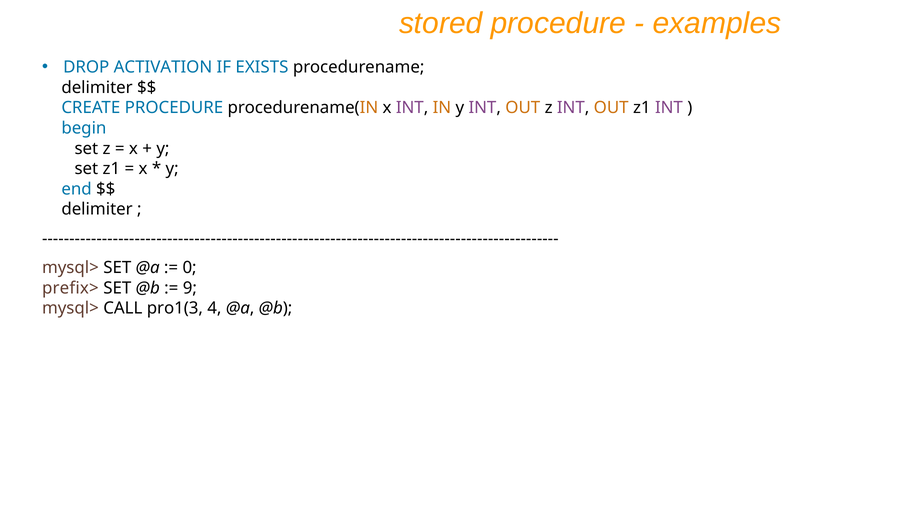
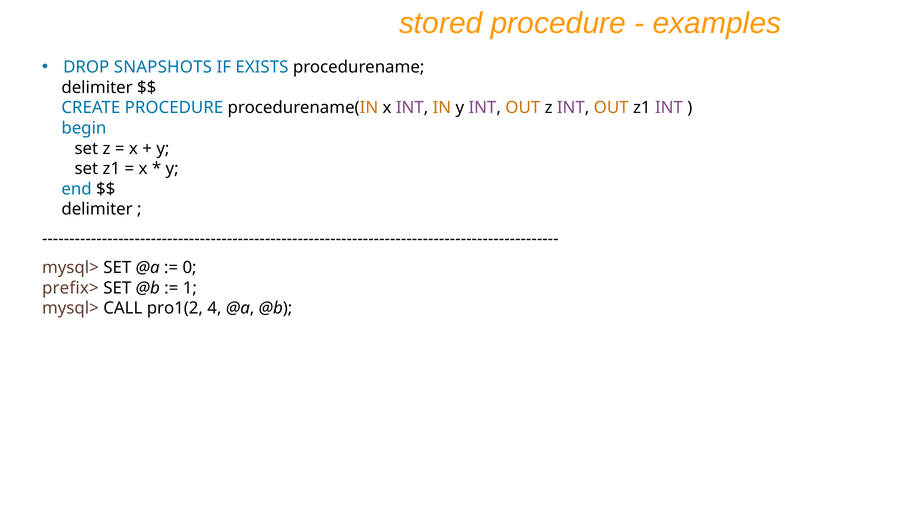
ACTIVATION: ACTIVATION -> SNAPSHOTS (163, 67)
9: 9 -> 1 (190, 288)
pro1(3: pro1(3 -> pro1(2 (175, 308)
